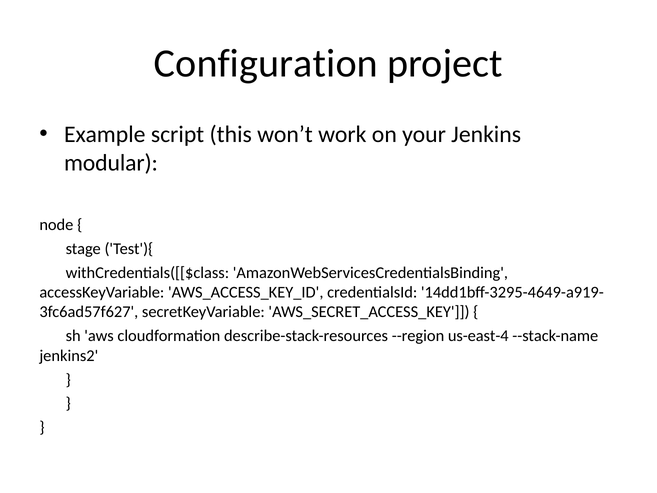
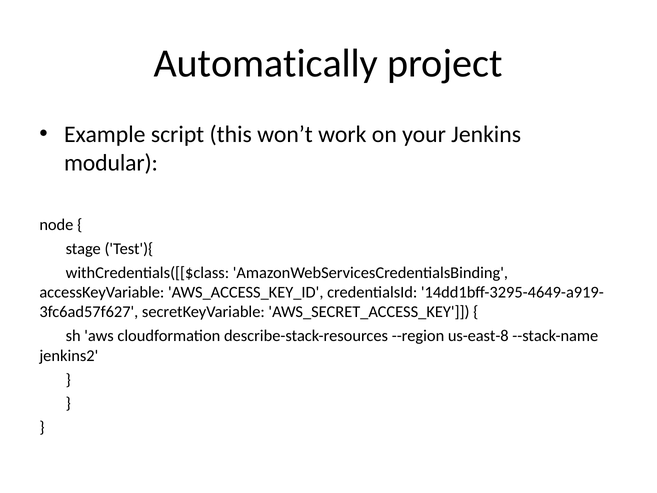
Configuration: Configuration -> Automatically (266, 64)
us-east-4: us-east-4 -> us-east-8 (478, 336)
